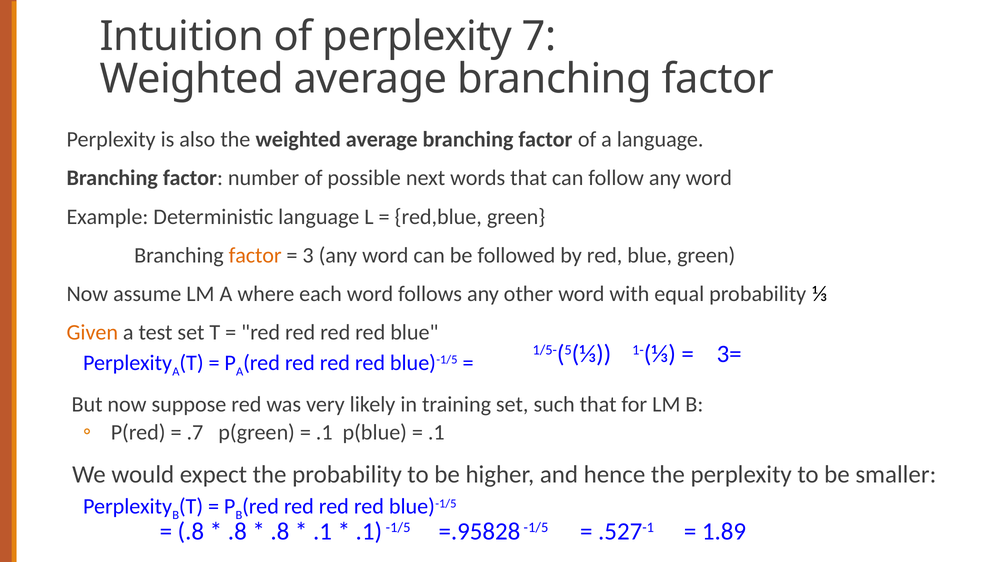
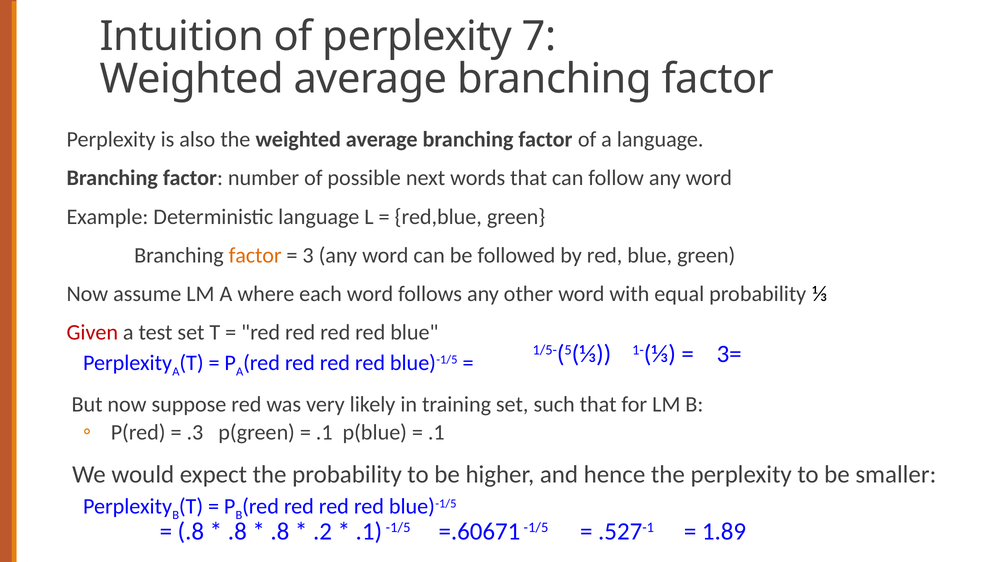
Given colour: orange -> red (92, 332)
.7: .7 -> .3 (195, 432)
.1: .1 -> .2 (323, 532)
=.95828: =.95828 -> =.60671 (479, 532)
